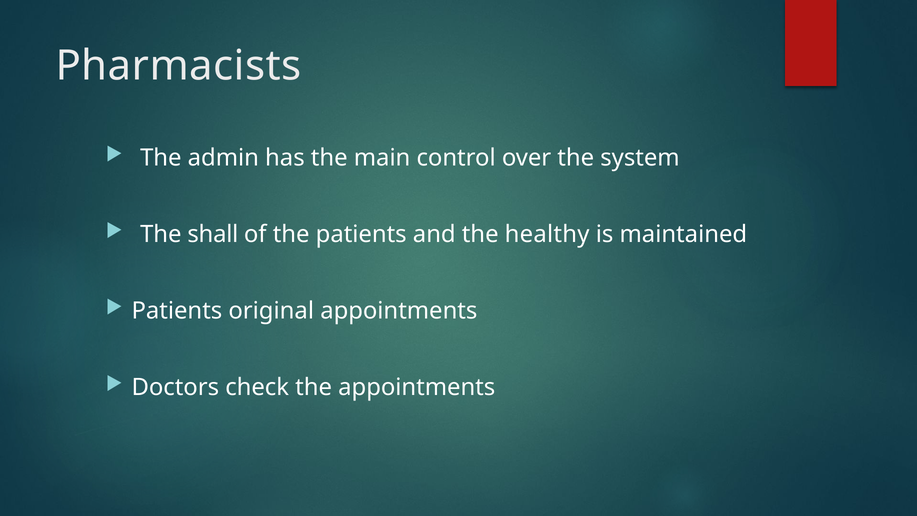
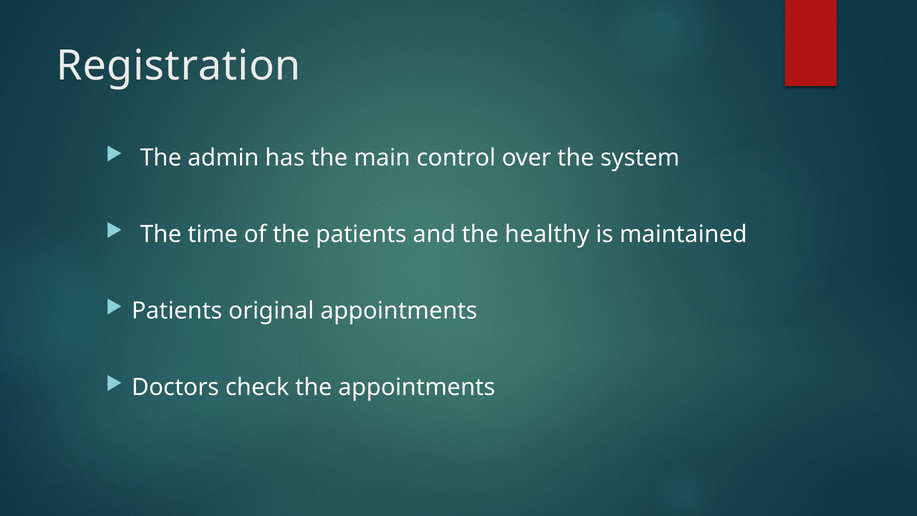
Pharmacists: Pharmacists -> Registration (179, 66)
shall: shall -> time (213, 234)
